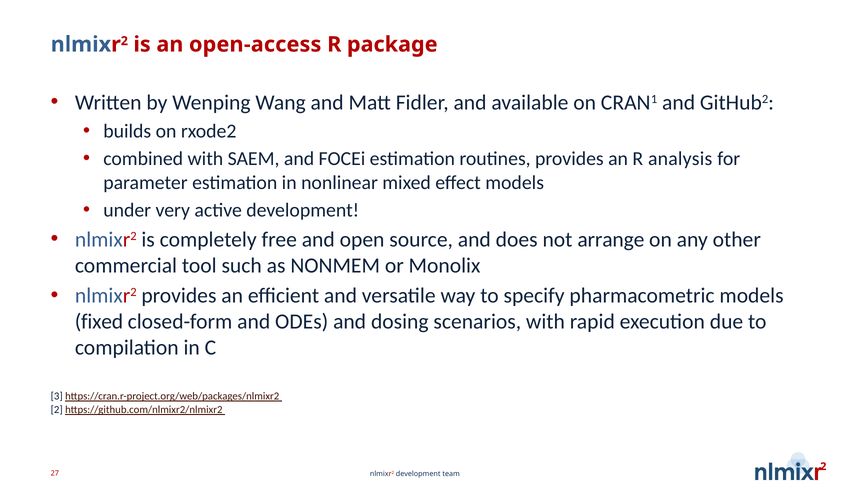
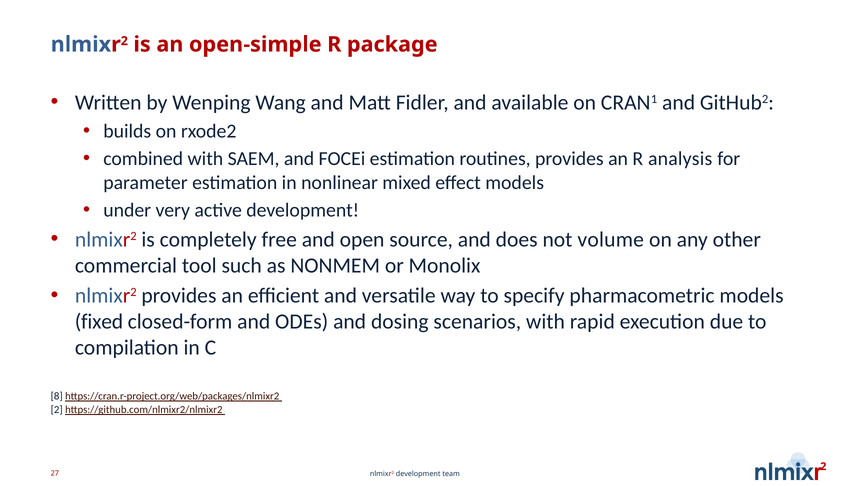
open-access: open-access -> open-simple (255, 44)
arrange: arrange -> volume (611, 240)
3: 3 -> 8 (57, 396)
